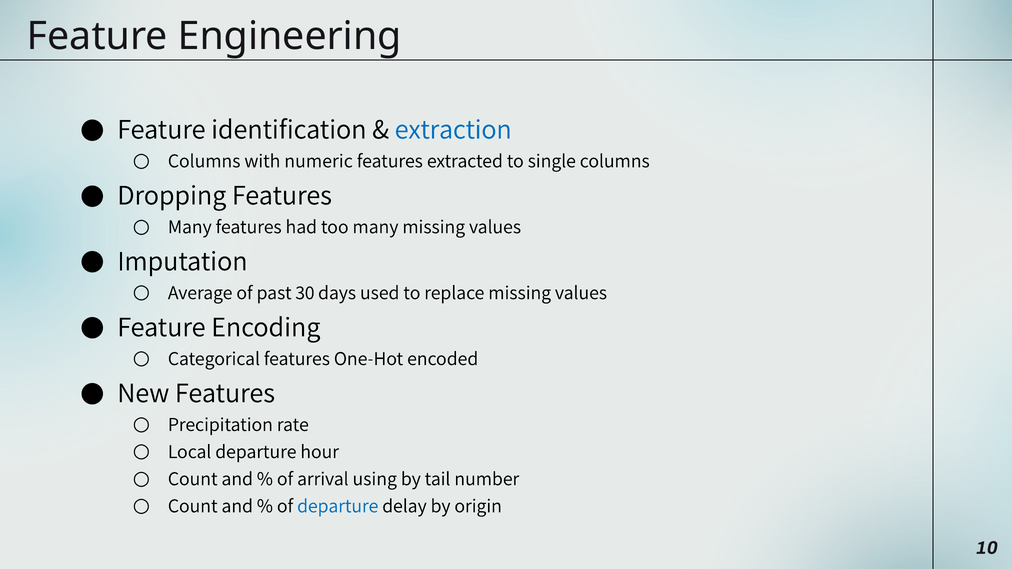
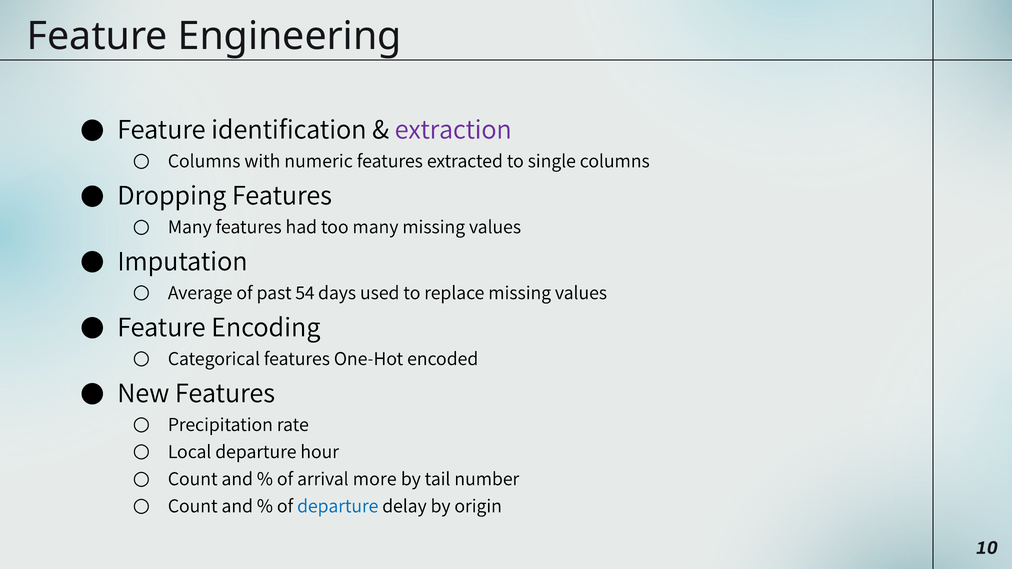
extraction colour: blue -> purple (453, 129)
30: 30 -> 54 (305, 293)
using: using -> more (375, 479)
